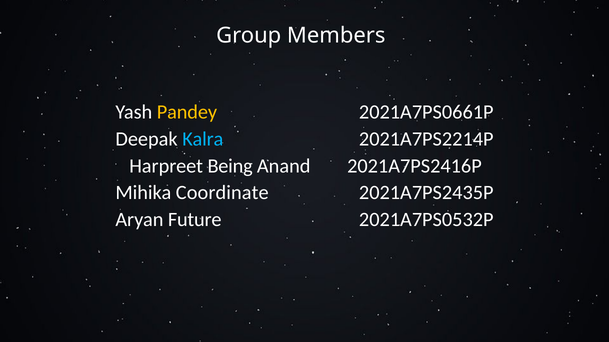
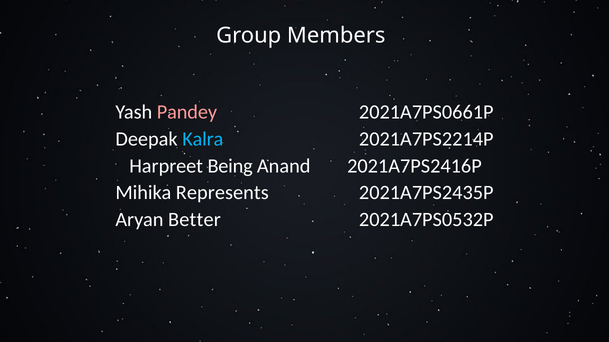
Pandey colour: yellow -> pink (187, 112)
Coordinate: Coordinate -> Represents (222, 193)
Future: Future -> Better (195, 220)
